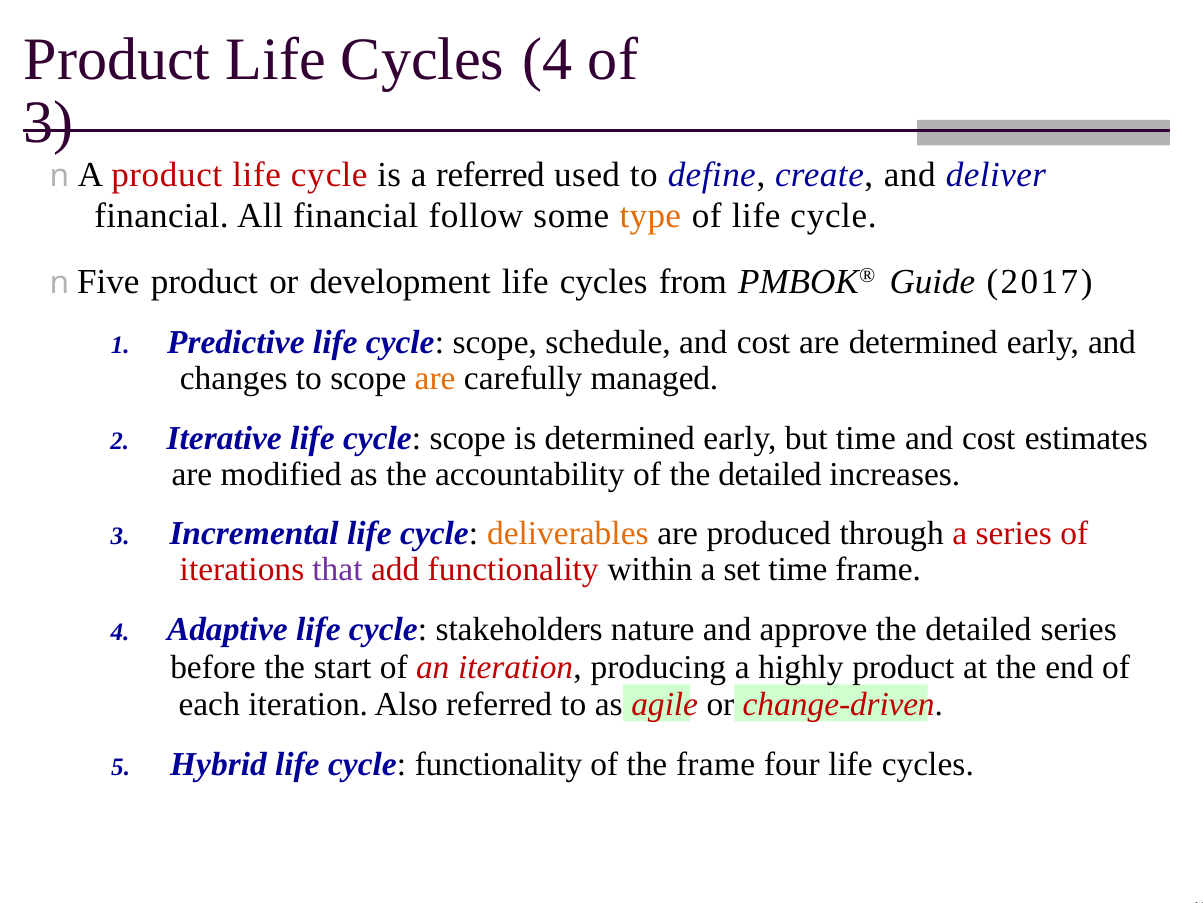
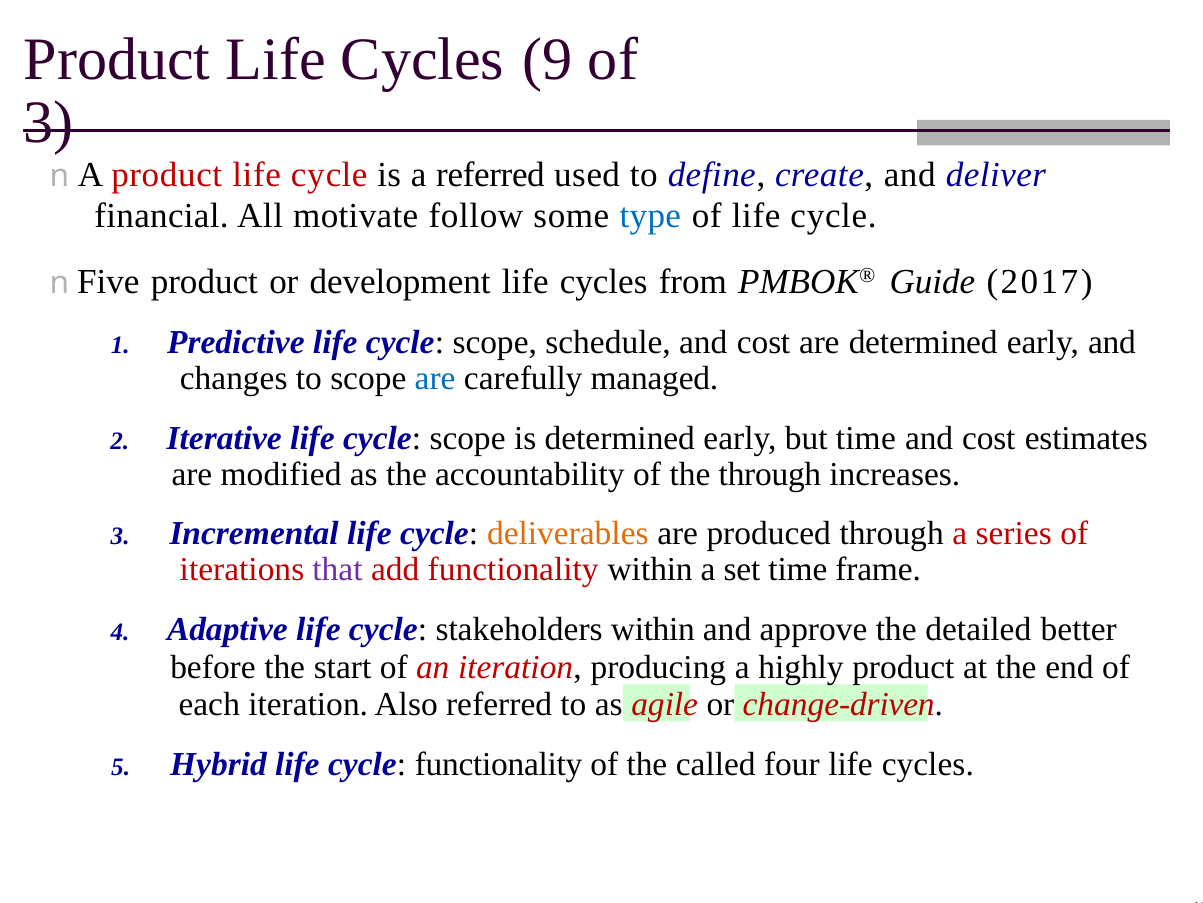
Cycles 4: 4 -> 9 (548, 60)
All financial: financial -> motivate (356, 215)
type colour: orange -> blue (650, 215)
are colour: orange -> blue (435, 378)
of the detailed: detailed -> through (770, 474)
stakeholders nature: nature -> within (653, 629)
detailed series: series -> better (1079, 629)
the frame: frame -> called (716, 763)
